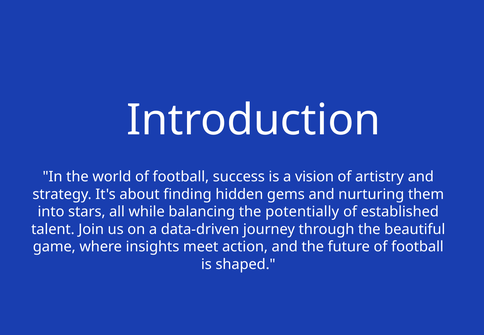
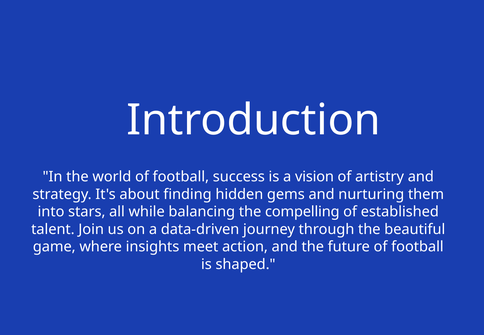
potentially: potentially -> compelling (302, 212)
